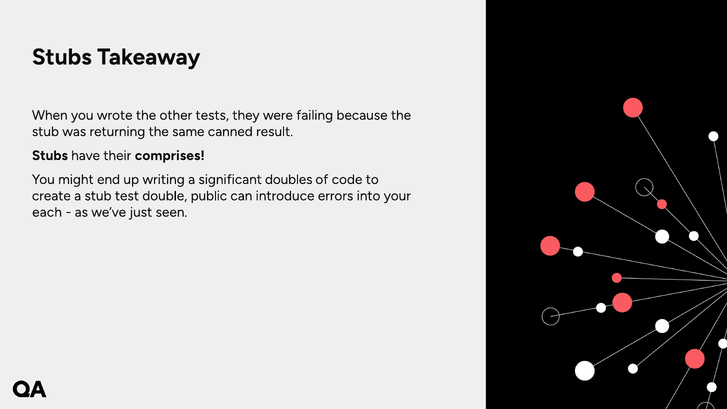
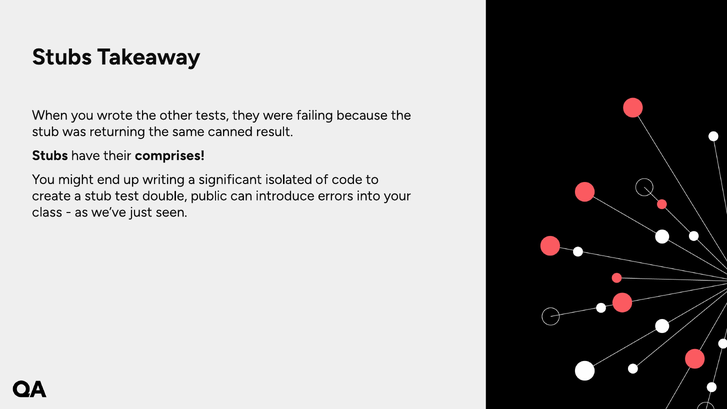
doubles: doubles -> isolated (289, 179)
each: each -> class (47, 212)
